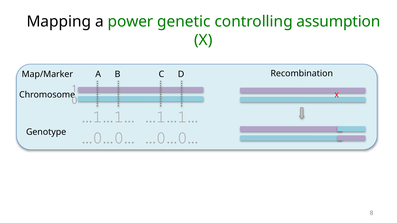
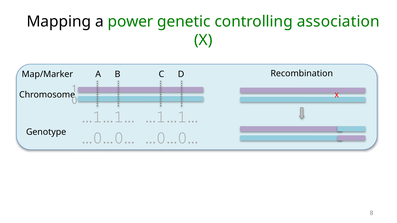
assumption: assumption -> association (338, 22)
